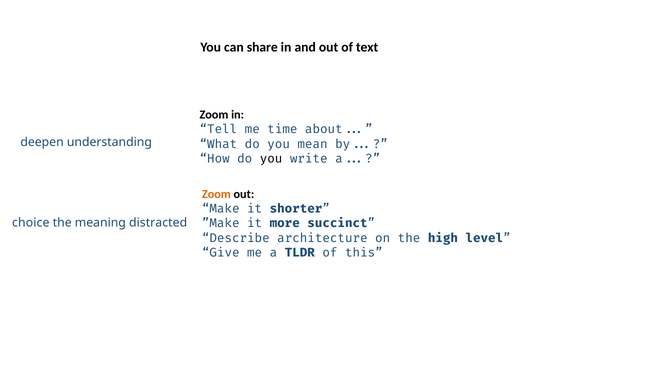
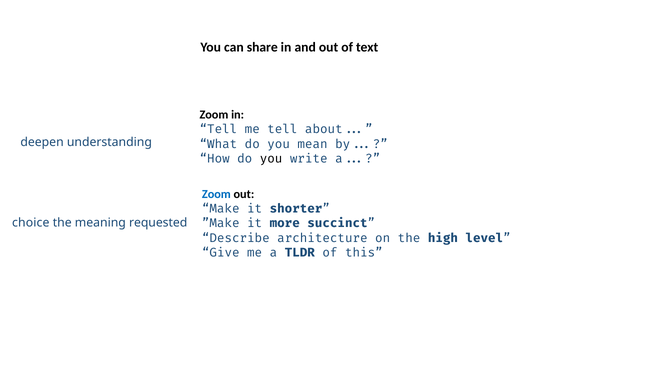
me time: time -> tell (282, 130)
Zoom colour: orange -> blue (216, 194)
distracted: distracted -> requested (158, 223)
